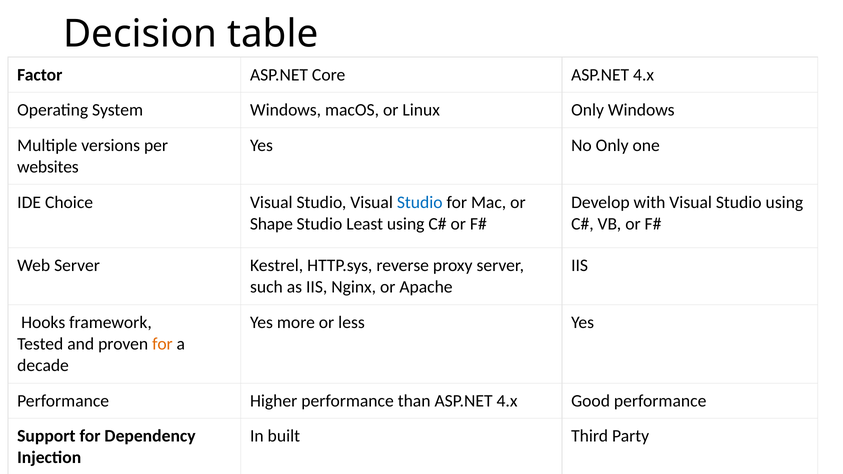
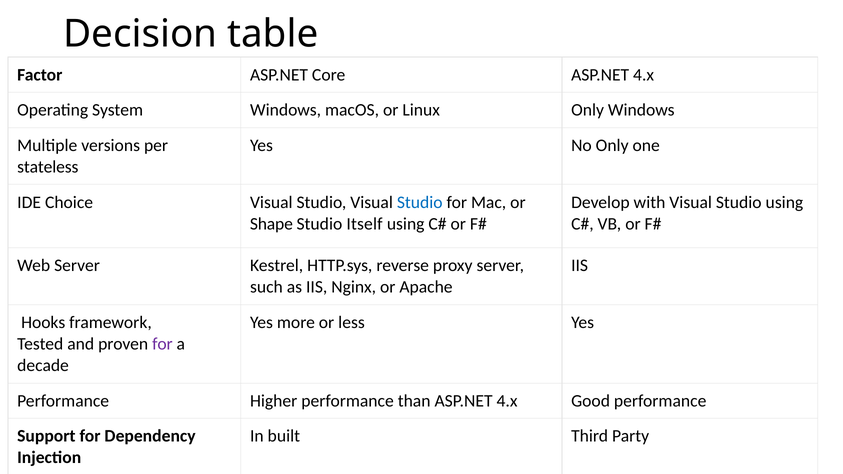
websites: websites -> stateless (48, 167)
Least: Least -> Itself (364, 224)
for colour: orange -> purple (162, 344)
